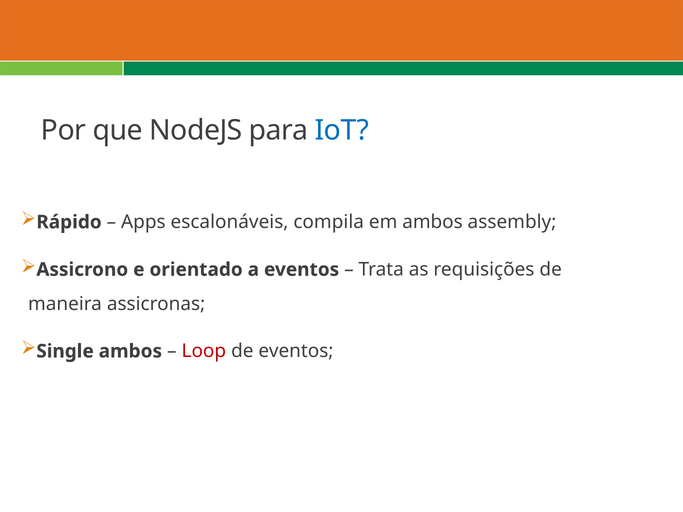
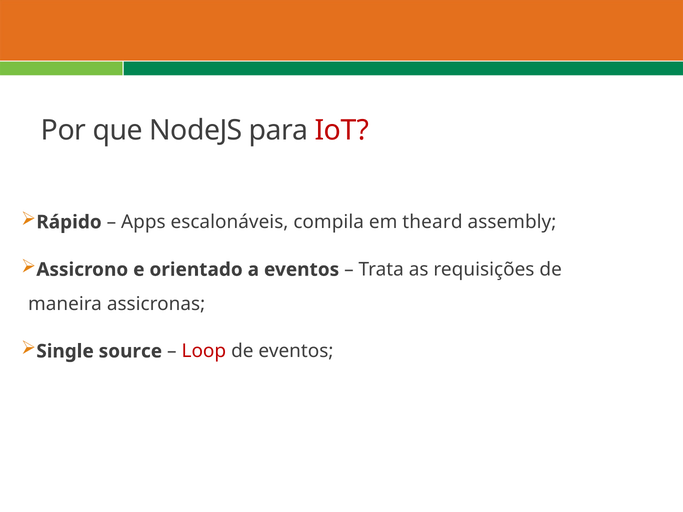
IoT colour: blue -> red (342, 130)
em ambos: ambos -> theard (432, 222)
Single ambos: ambos -> source (130, 351)
